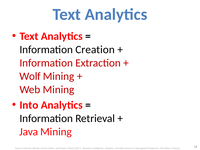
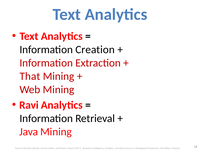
Wolf: Wolf -> That (30, 76)
Into: Into -> Ravi (29, 105)
